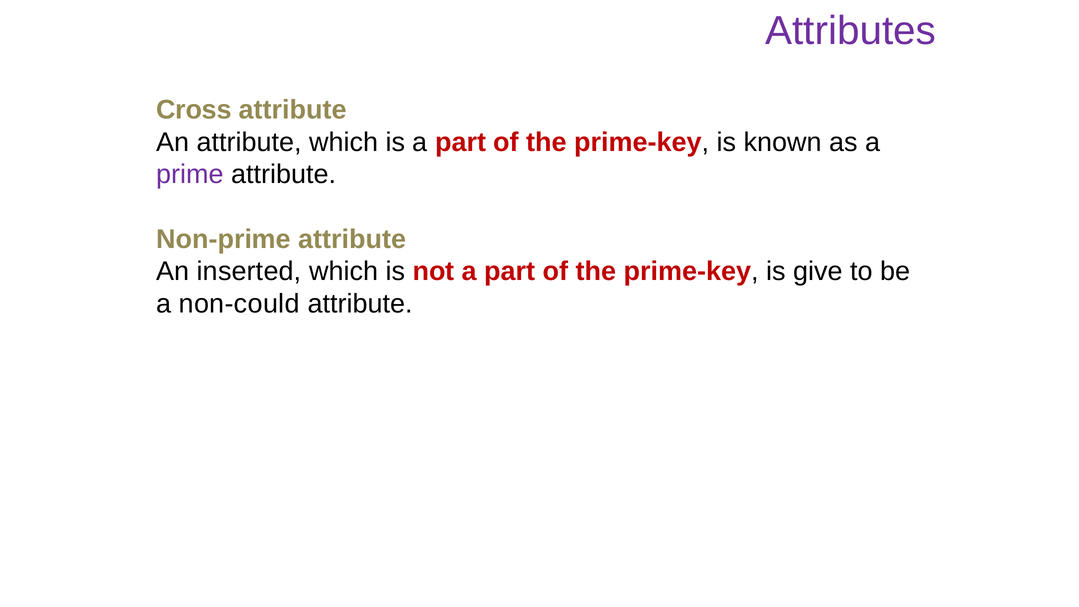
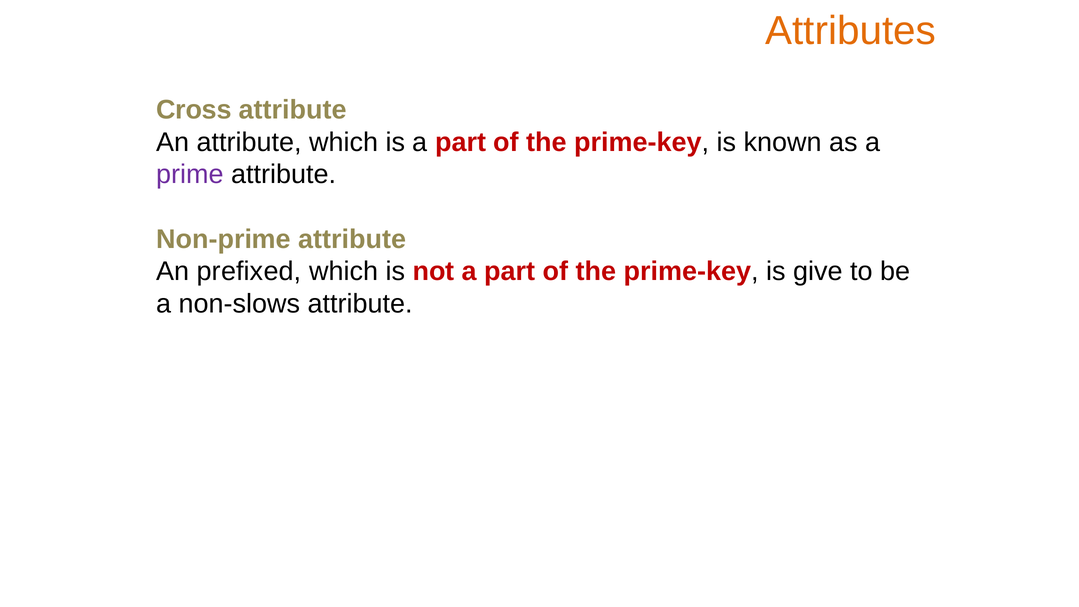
Attributes colour: purple -> orange (851, 31)
inserted: inserted -> prefixed (249, 272)
non-could: non-could -> non-slows (239, 304)
